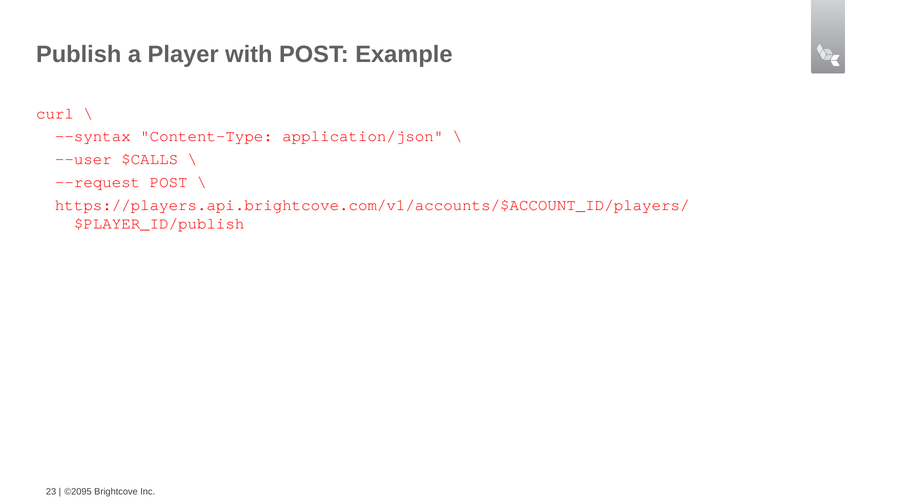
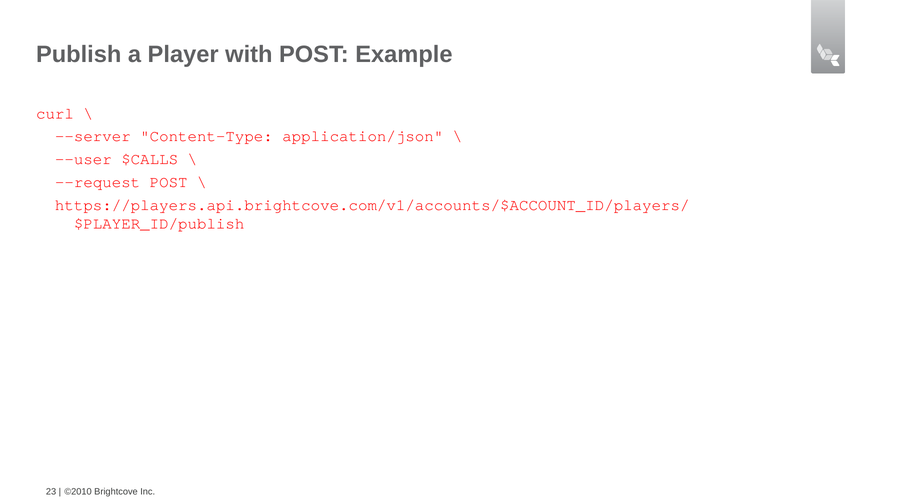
--syntax: --syntax -> --server (93, 136)
©2095: ©2095 -> ©2010 (78, 493)
